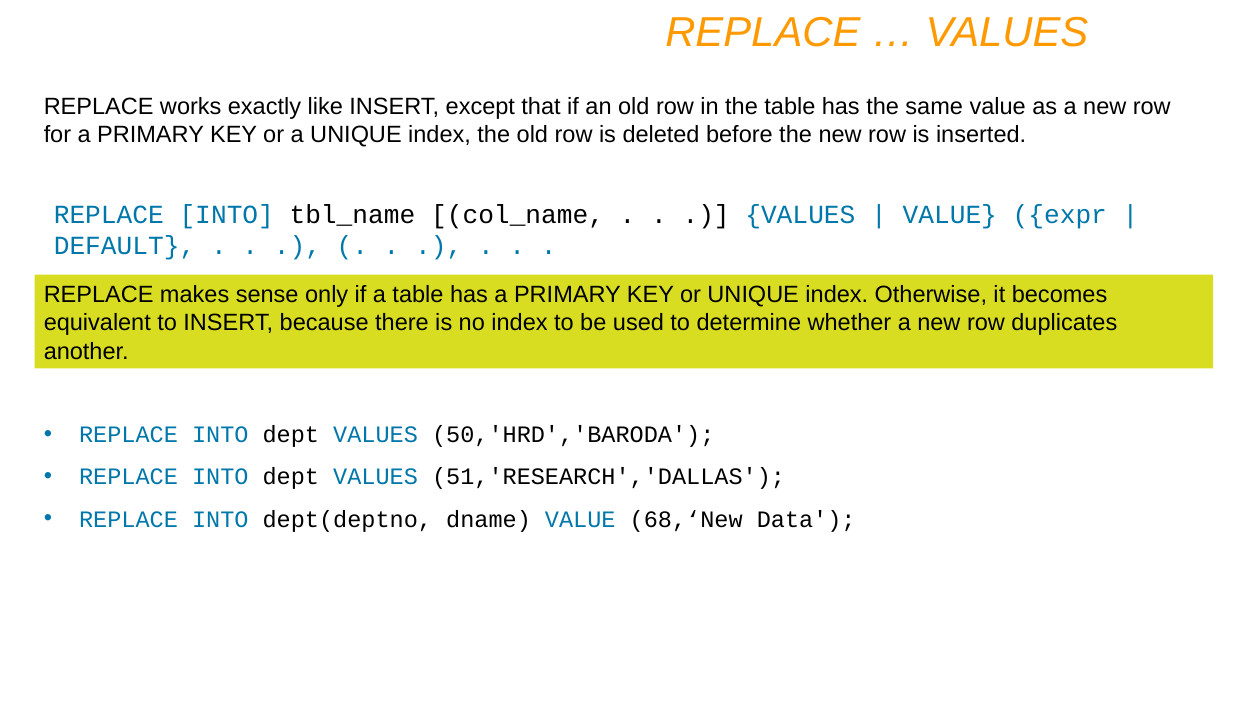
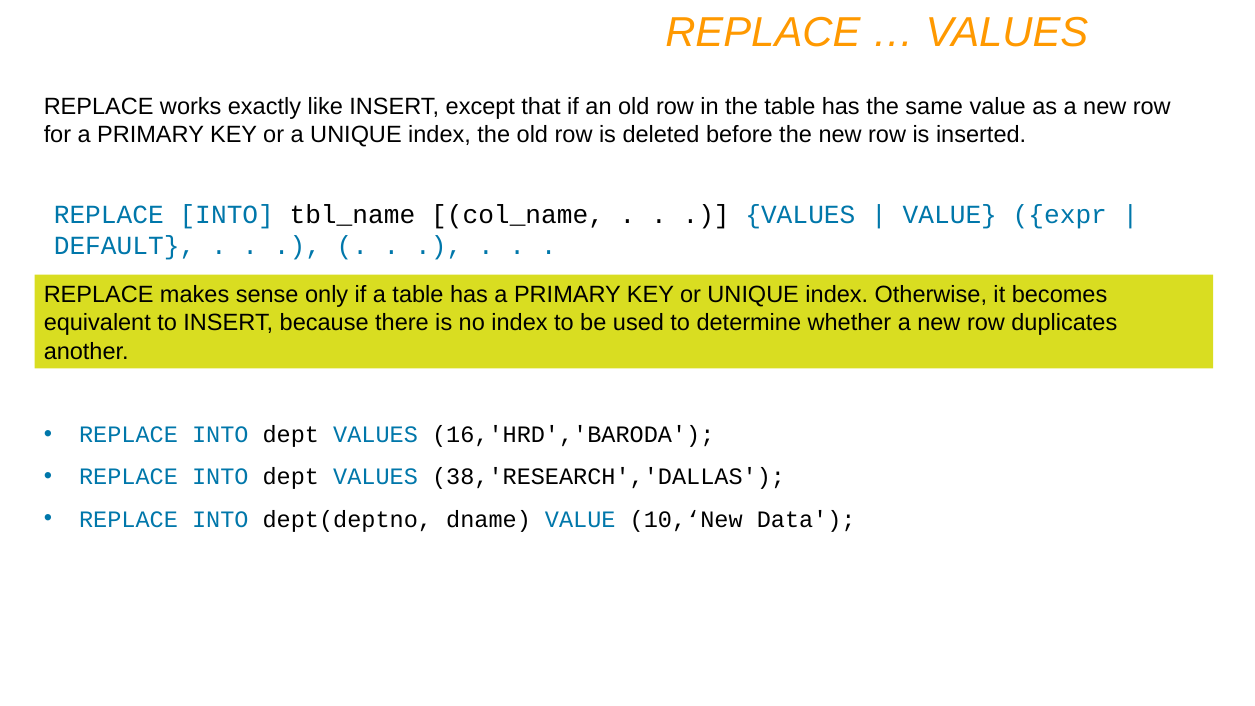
50,'HRD','BARODA: 50,'HRD','BARODA -> 16,'HRD','BARODA (573, 435)
51,'RESEARCH','DALLAS: 51,'RESEARCH','DALLAS -> 38,'RESEARCH','DALLAS (609, 477)
68,‘New: 68,‘New -> 10,‘New (686, 519)
